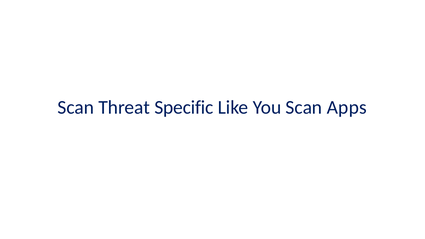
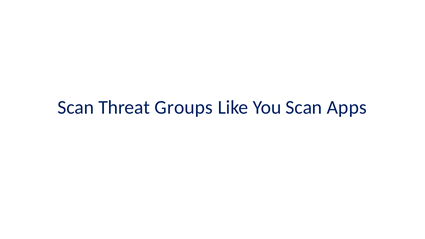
Specific: Specific -> Groups (184, 107)
